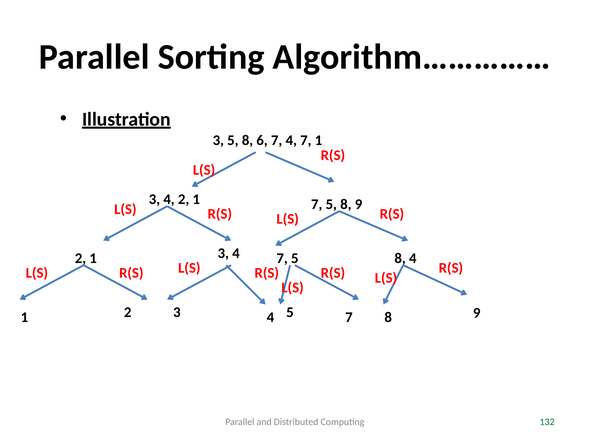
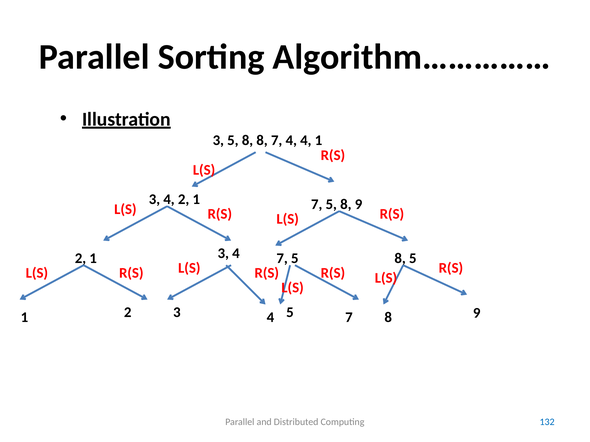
8 6: 6 -> 8 (262, 141)
7 4 7: 7 -> 4 (306, 141)
8 4: 4 -> 5 (413, 259)
132 colour: green -> blue (547, 422)
